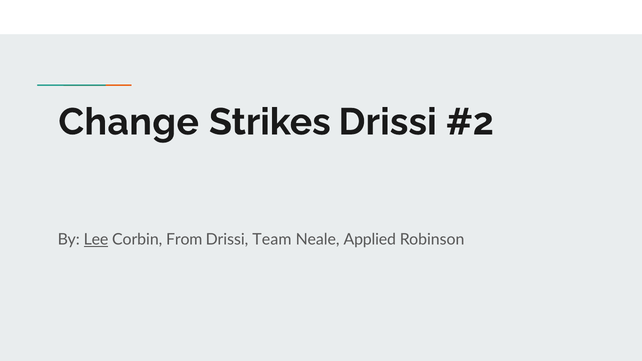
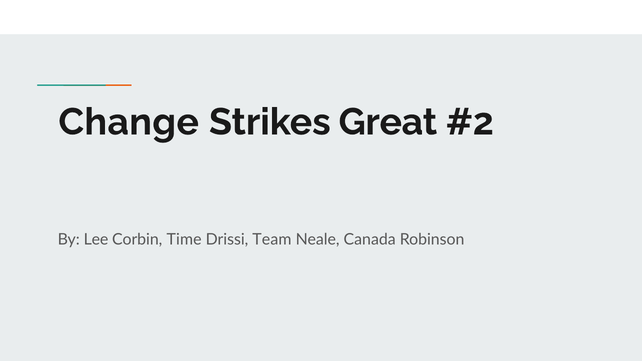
Strikes Drissi: Drissi -> Great (388, 122)
Lee underline: present -> none (96, 240)
From: From -> Time (184, 240)
Applied: Applied -> Canada (370, 240)
